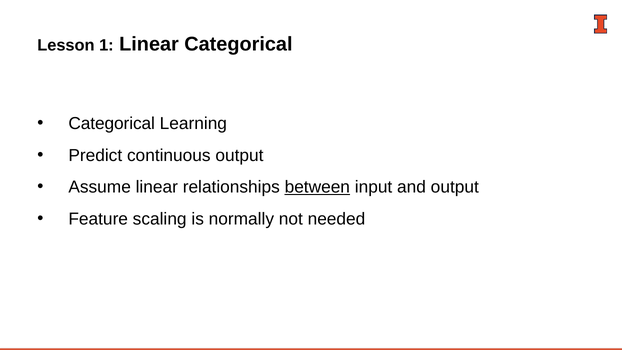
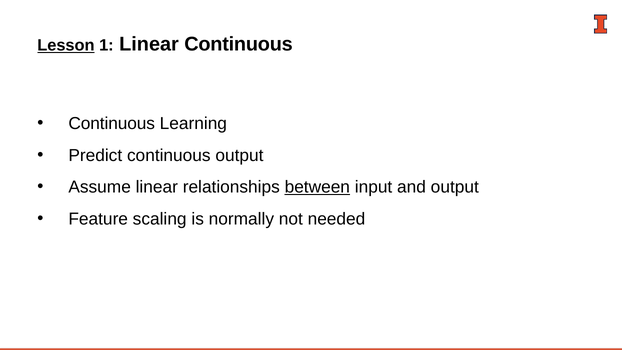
Lesson underline: none -> present (66, 45)
Linear Categorical: Categorical -> Continuous (239, 44)
Categorical: Categorical -> Continuous (112, 124)
